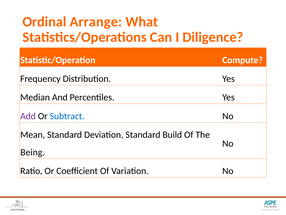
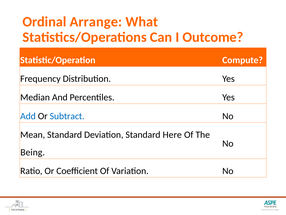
Diligence: Diligence -> Outcome (213, 37)
Add colour: purple -> blue (28, 116)
Build: Build -> Here (172, 134)
